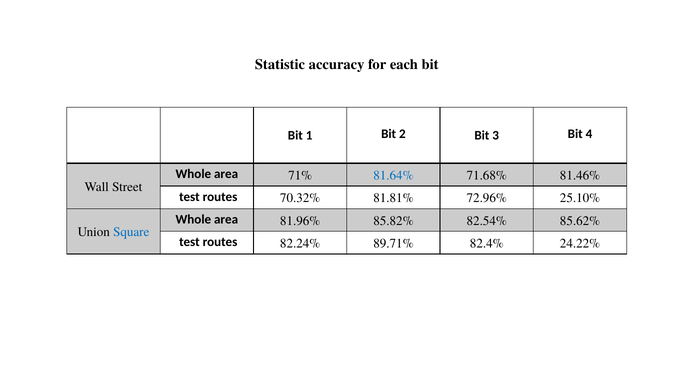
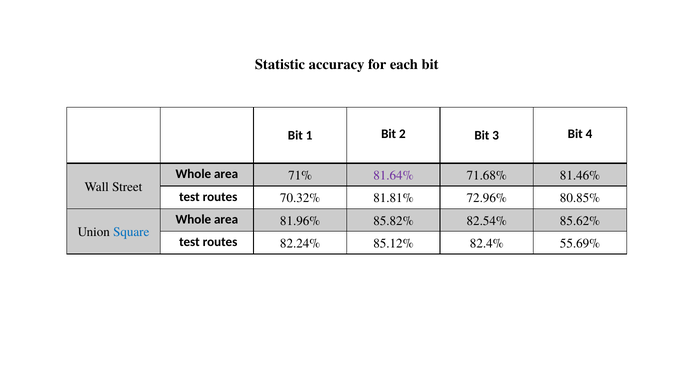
81.64% colour: blue -> purple (393, 175)
25.10%: 25.10% -> 80.85% (580, 198)
89.71%: 89.71% -> 85.12% (393, 243)
24.22%: 24.22% -> 55.69% (580, 243)
